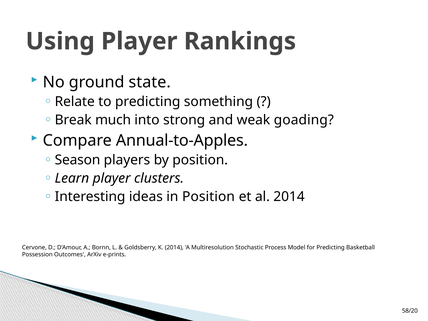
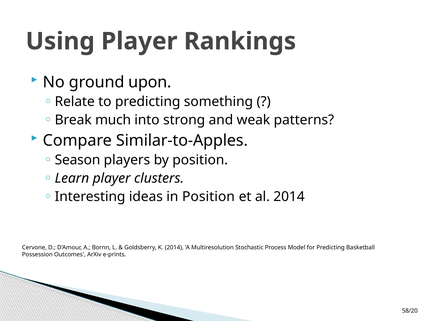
state: state -> upon (150, 82)
goading: goading -> patterns (304, 120)
Annual-to-Apples: Annual-to-Apples -> Similar-to-Apples (182, 140)
